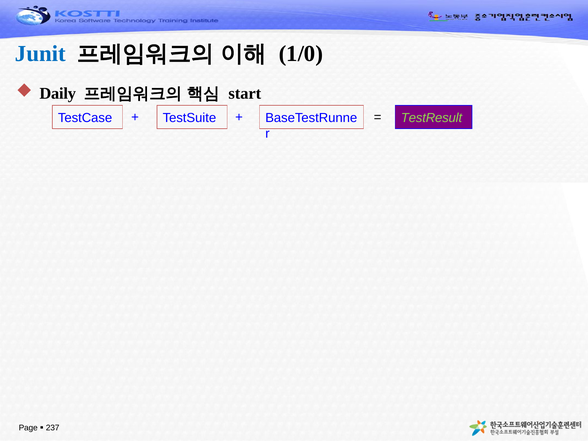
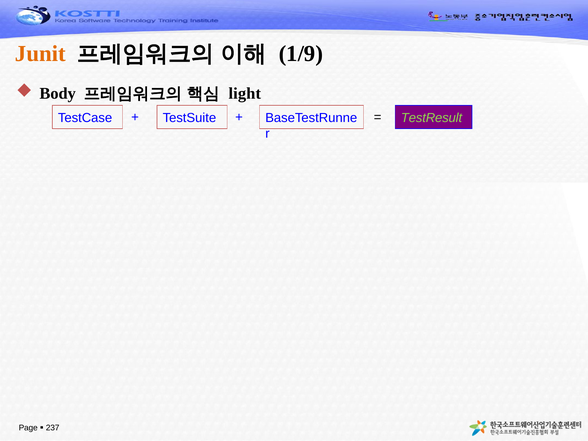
Junit colour: blue -> orange (40, 54)
1/0: 1/0 -> 1/9 (301, 54)
Daily: Daily -> Body (58, 93)
start: start -> light (245, 93)
